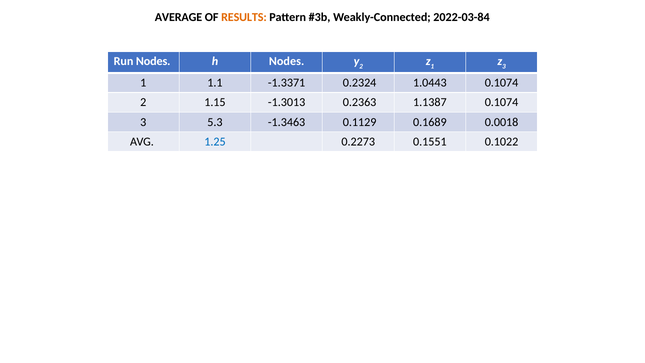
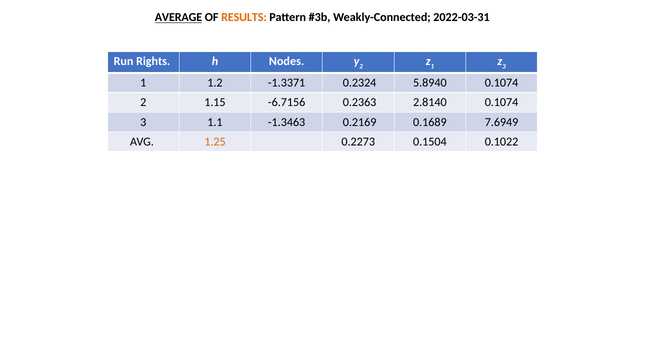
AVERAGE underline: none -> present (178, 17)
2022-03-84: 2022-03-84 -> 2022-03-31 (462, 17)
Run Nodes: Nodes -> Rights (153, 61)
1.1: 1.1 -> 1.2 (215, 83)
1.0443: 1.0443 -> 5.8940 (430, 83)
-1.3013: -1.3013 -> -6.7156 (287, 102)
1.1387: 1.1387 -> 2.8140 (430, 102)
5.3: 5.3 -> 1.1 (215, 122)
0.1129: 0.1129 -> 0.2169 (360, 122)
0.0018: 0.0018 -> 7.6949 (502, 122)
1.25 colour: blue -> orange (215, 142)
0.1551: 0.1551 -> 0.1504 (430, 142)
